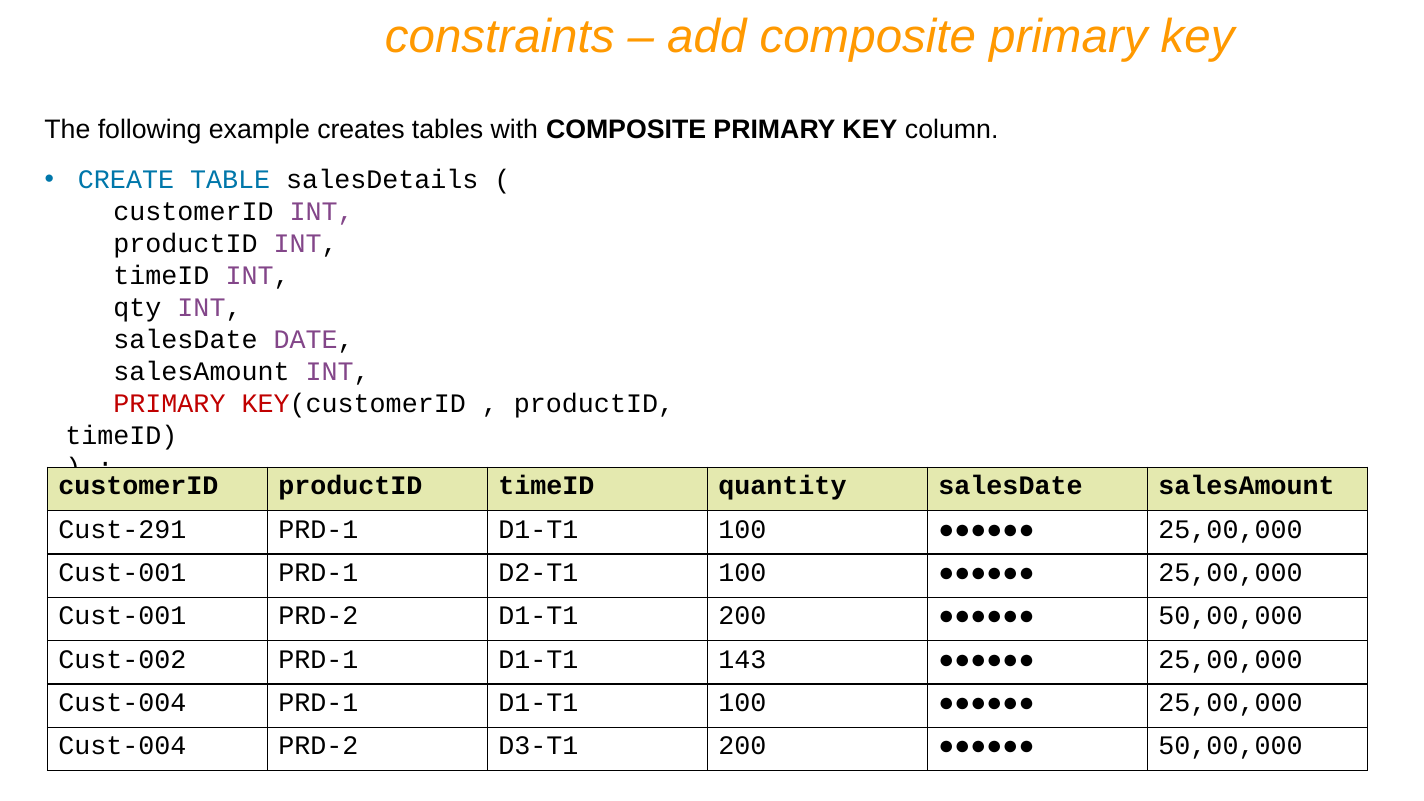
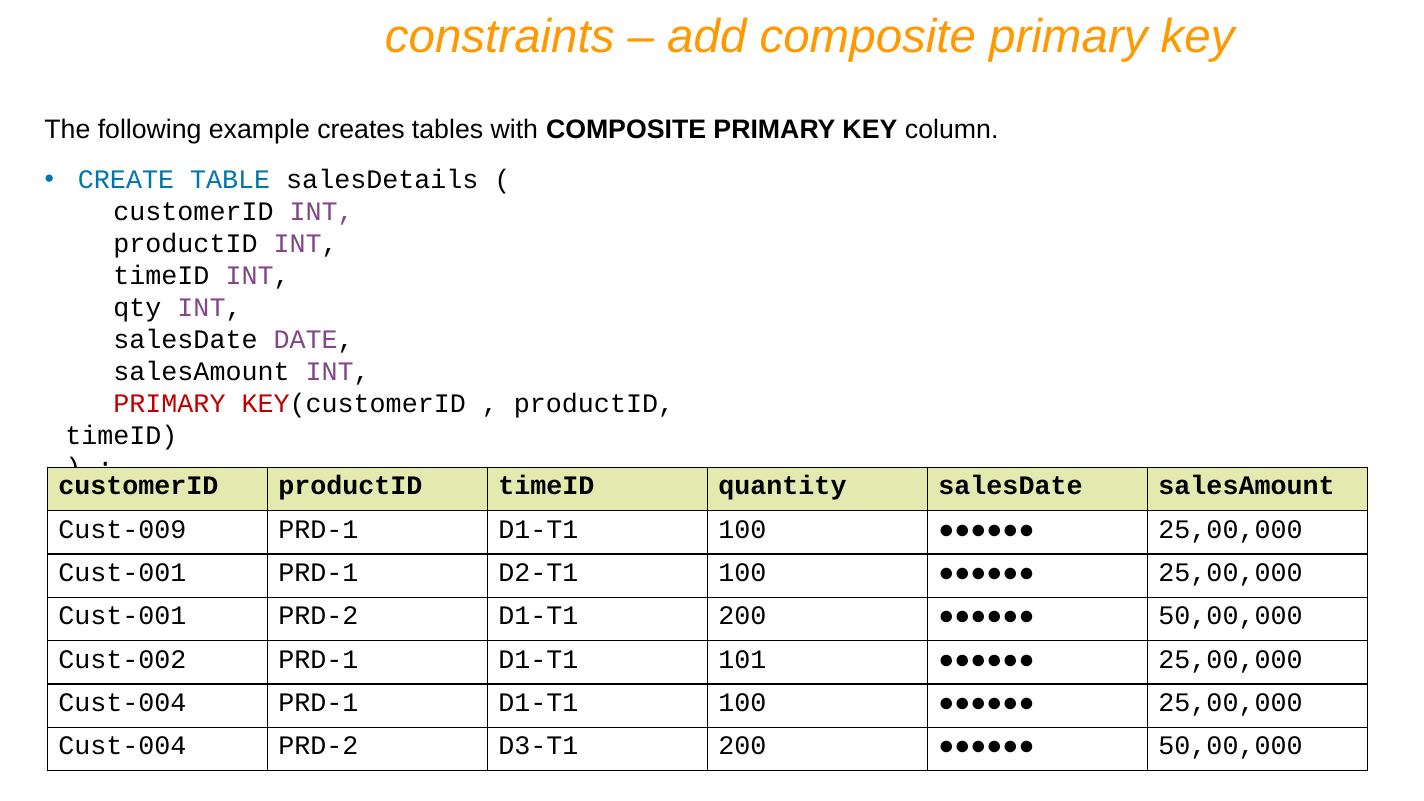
Cust-291: Cust-291 -> Cust-009 (122, 529)
143: 143 -> 101 (742, 659)
